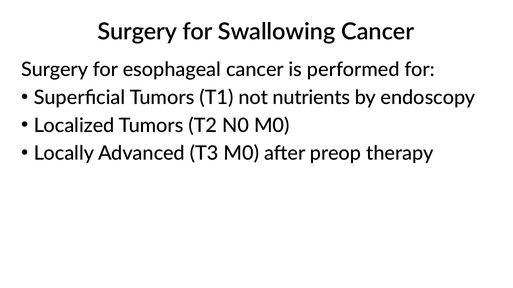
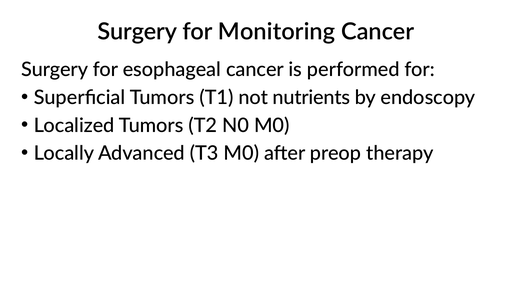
Swallowing: Swallowing -> Monitoring (277, 32)
